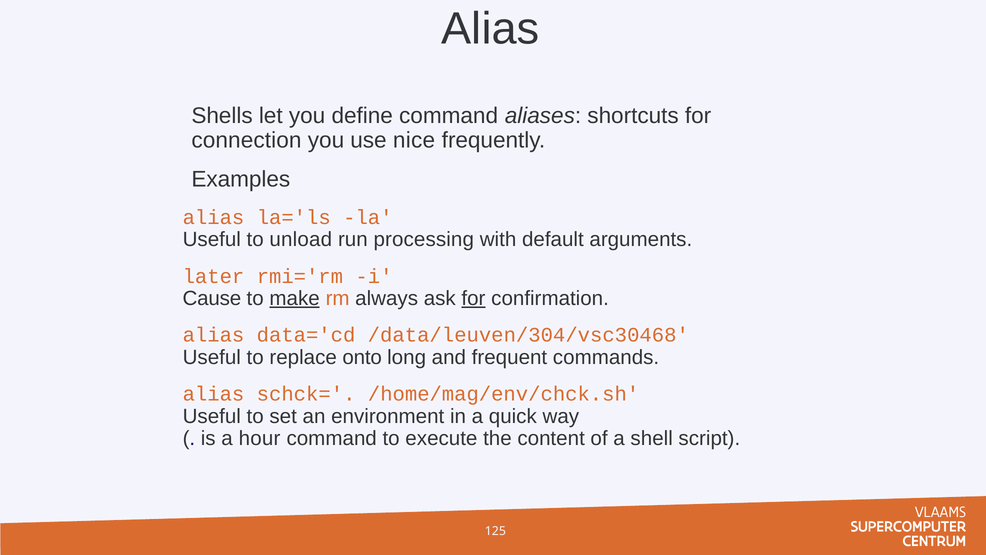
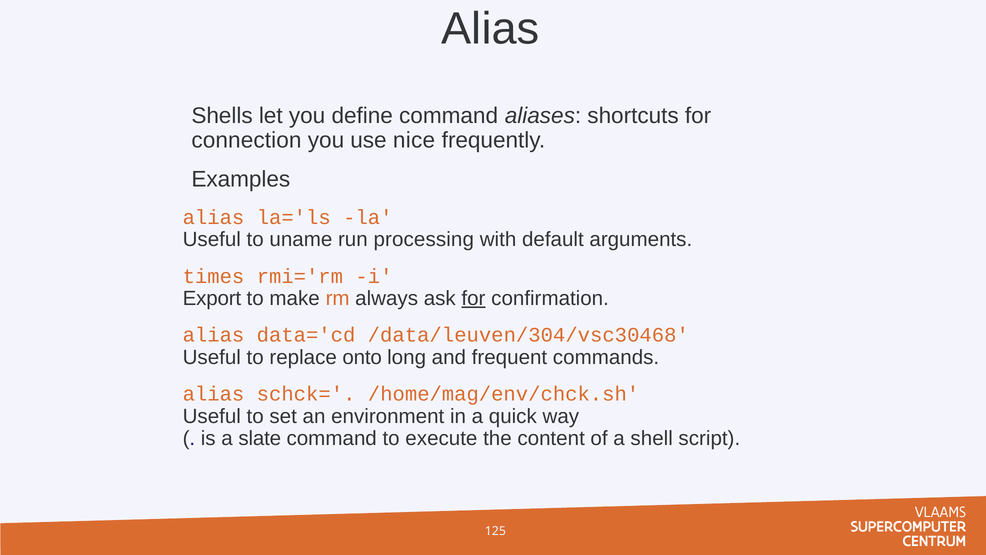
unload: unload -> uname (301, 239)
later: later -> times (213, 276)
Cause: Cause -> Export (212, 298)
make underline: present -> none (295, 298)
hour: hour -> slate (260, 438)
